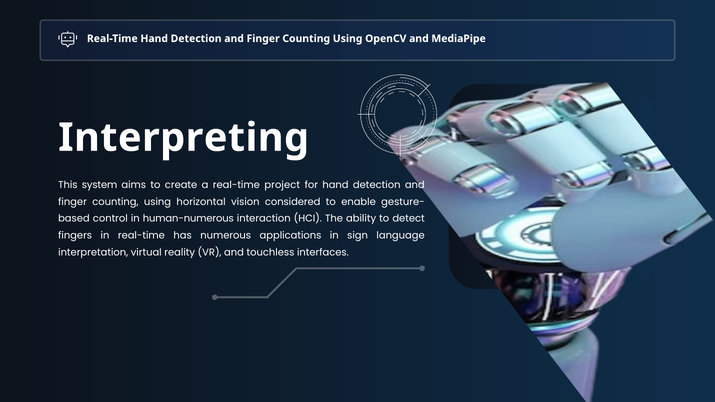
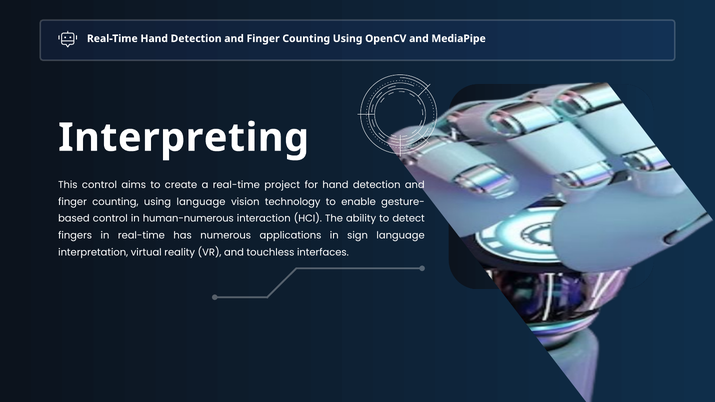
This system: system -> control (100, 185)
using horizontal: horizontal -> language (201, 202)
considered: considered -> technology (293, 202)
